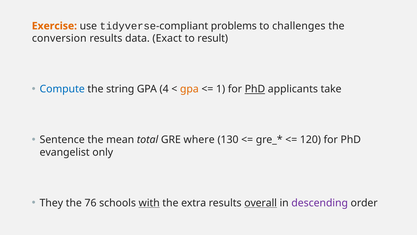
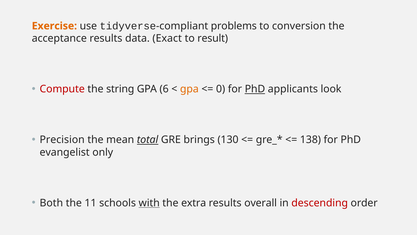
challenges: challenges -> conversion (299, 26)
conversion: conversion -> acceptance (59, 38)
Compute colour: blue -> red (62, 89)
4: 4 -> 6 (164, 89)
1: 1 -> 0 (221, 89)
take: take -> look (331, 89)
Sentence: Sentence -> Precision (62, 140)
total underline: none -> present (148, 140)
where: where -> brings (199, 140)
120: 120 -> 138 (310, 140)
They: They -> Both (51, 203)
76: 76 -> 11 (91, 203)
overall underline: present -> none (261, 203)
descending colour: purple -> red (320, 203)
